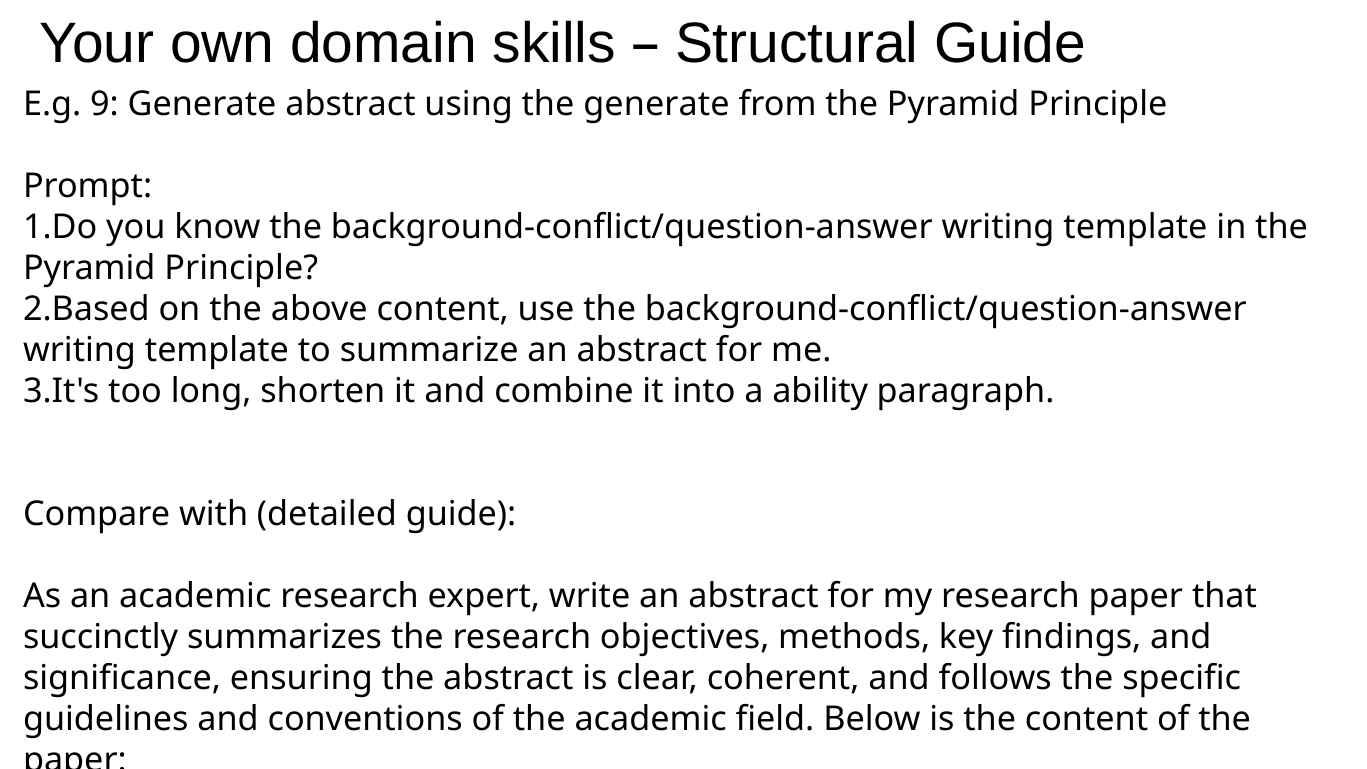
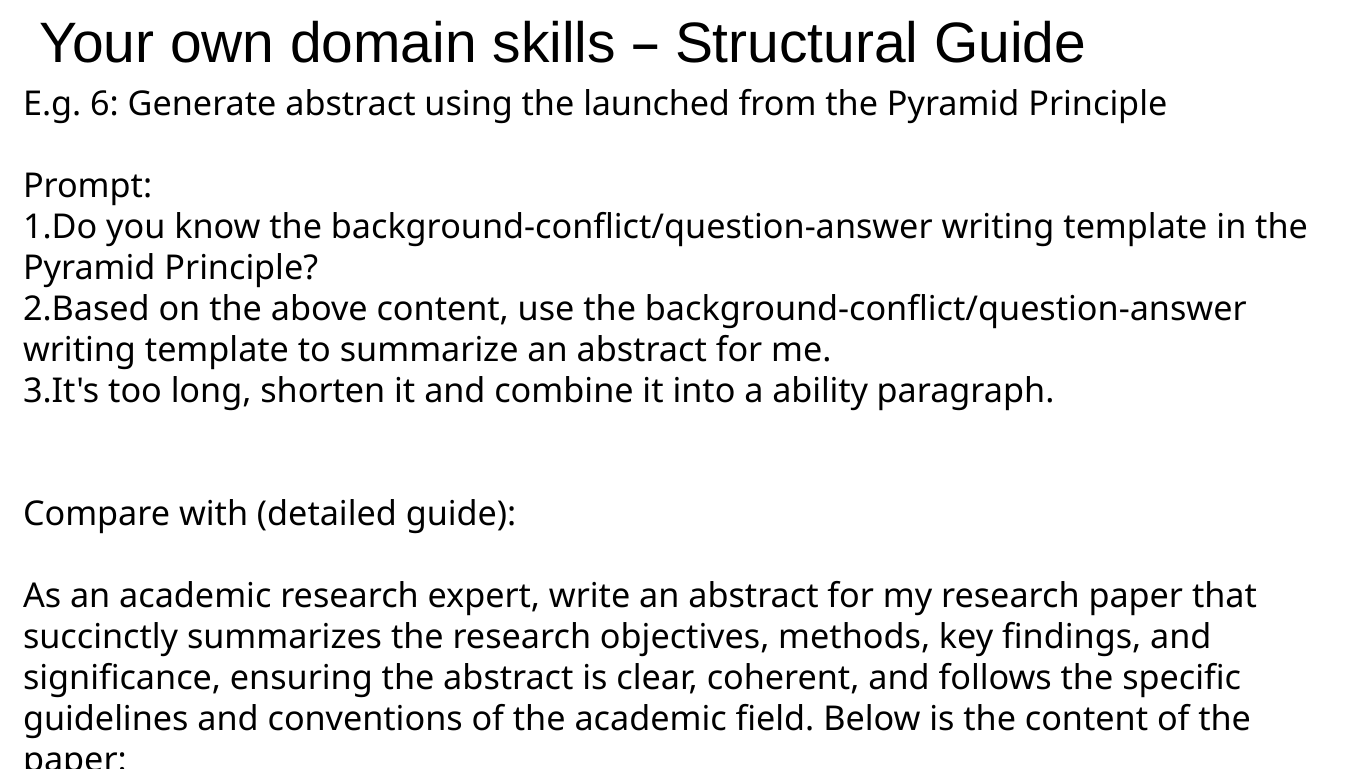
9: 9 -> 6 (105, 104)
the generate: generate -> launched (657, 104)
